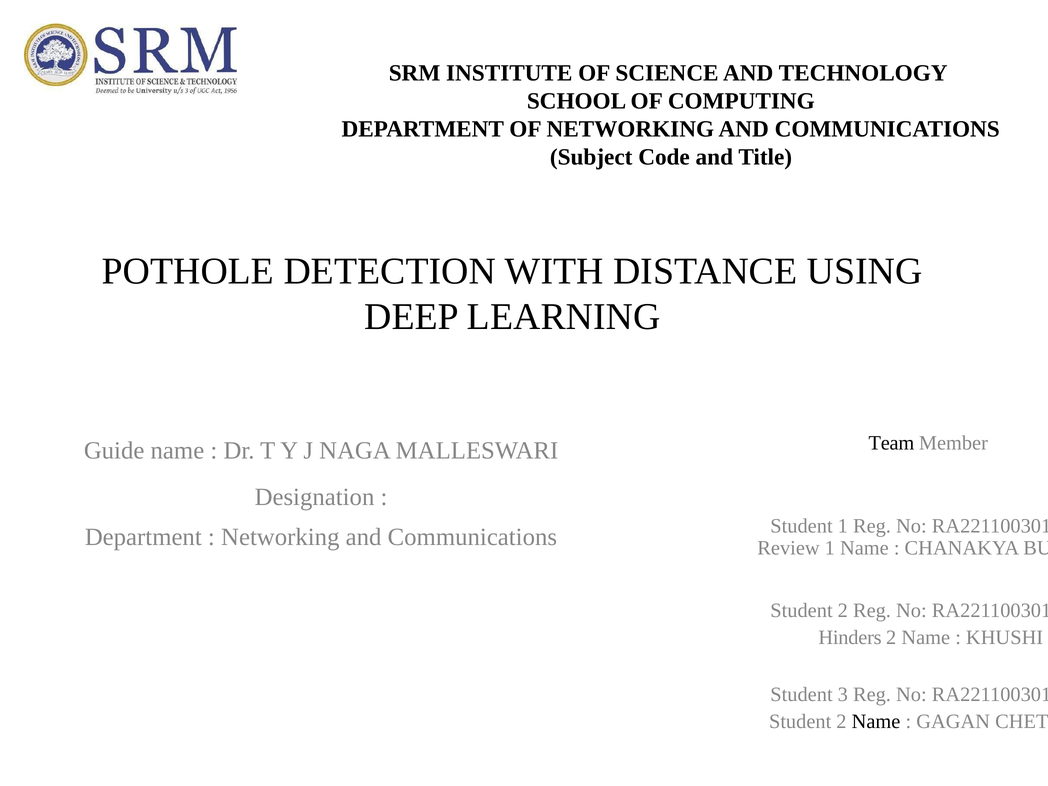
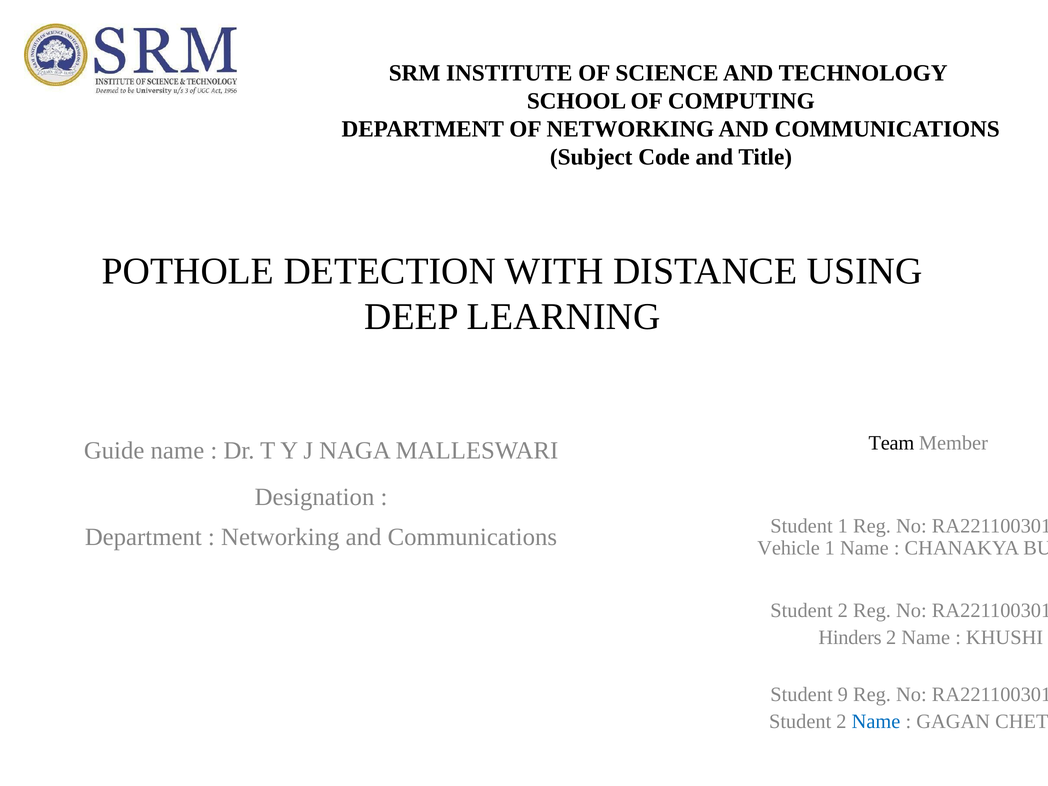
Review: Review -> Vehicle (789, 548)
3: 3 -> 9 (843, 695)
Name colour: black -> blue (876, 722)
